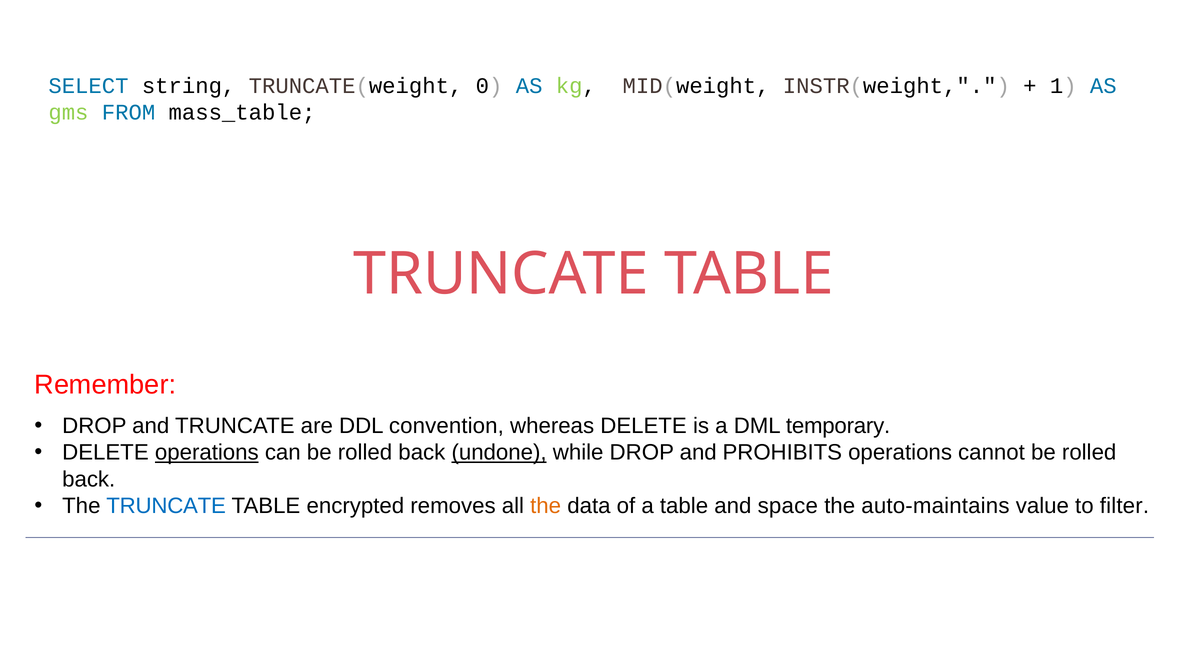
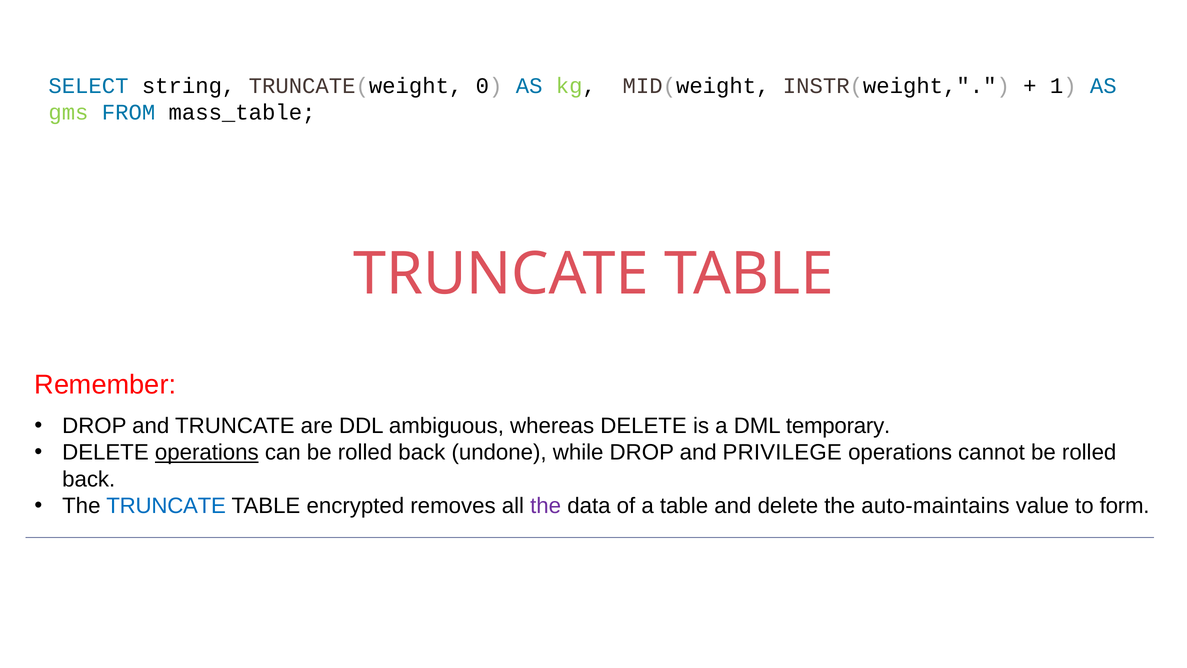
convention: convention -> ambiguous (446, 426)
undone underline: present -> none (499, 452)
PROHIBITS: PROHIBITS -> PRIVILEGE (782, 452)
the colour: orange -> purple (546, 506)
and space: space -> delete (788, 506)
filter: filter -> form (1125, 506)
